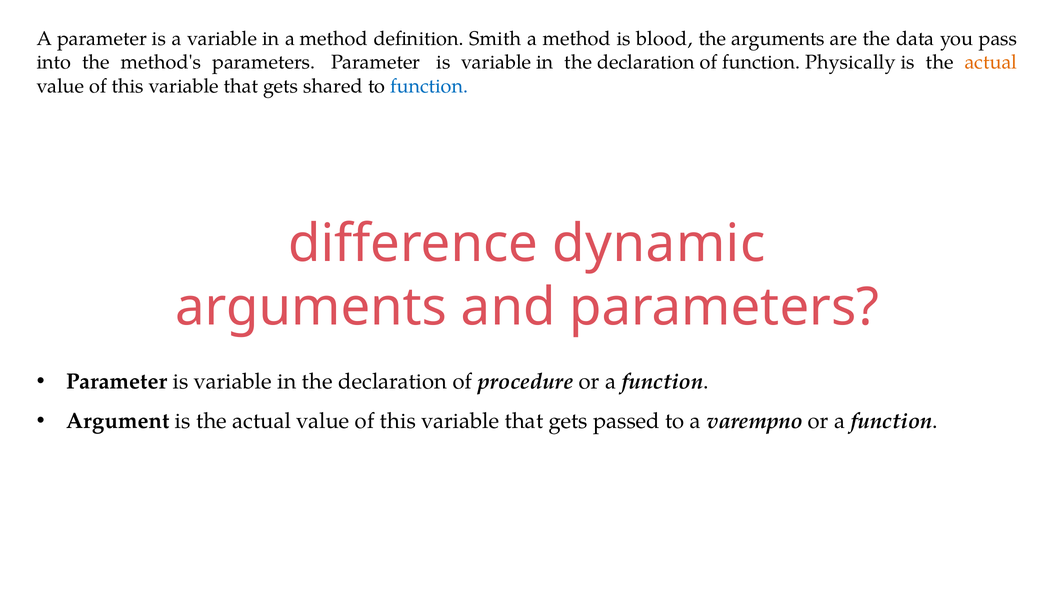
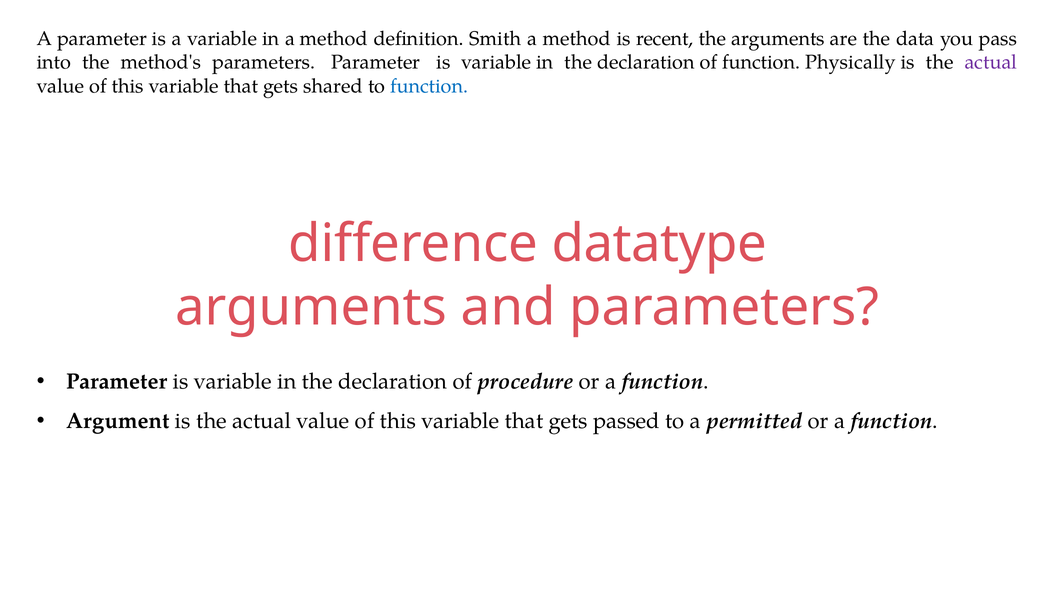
blood: blood -> recent (665, 39)
actual colour: orange -> purple (991, 62)
dynamic: dynamic -> datatype (659, 244)
varempno: varempno -> permitted (755, 421)
